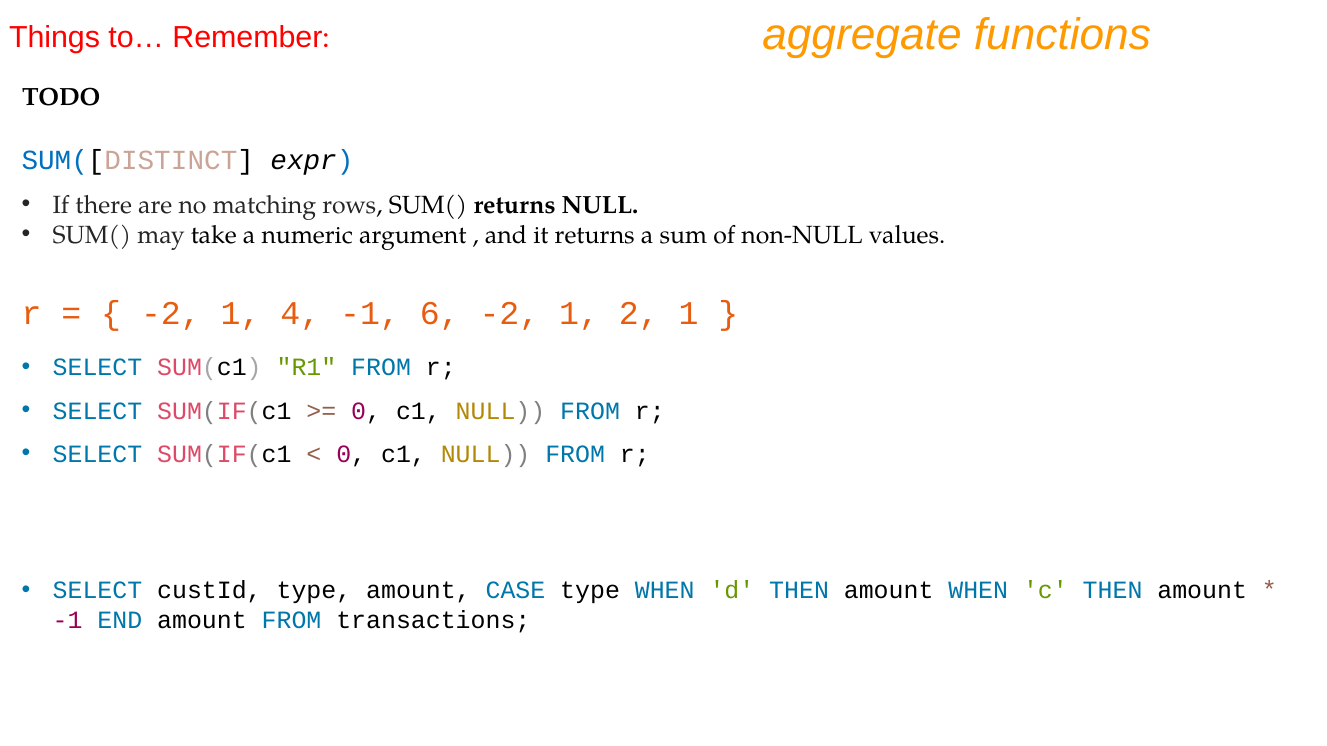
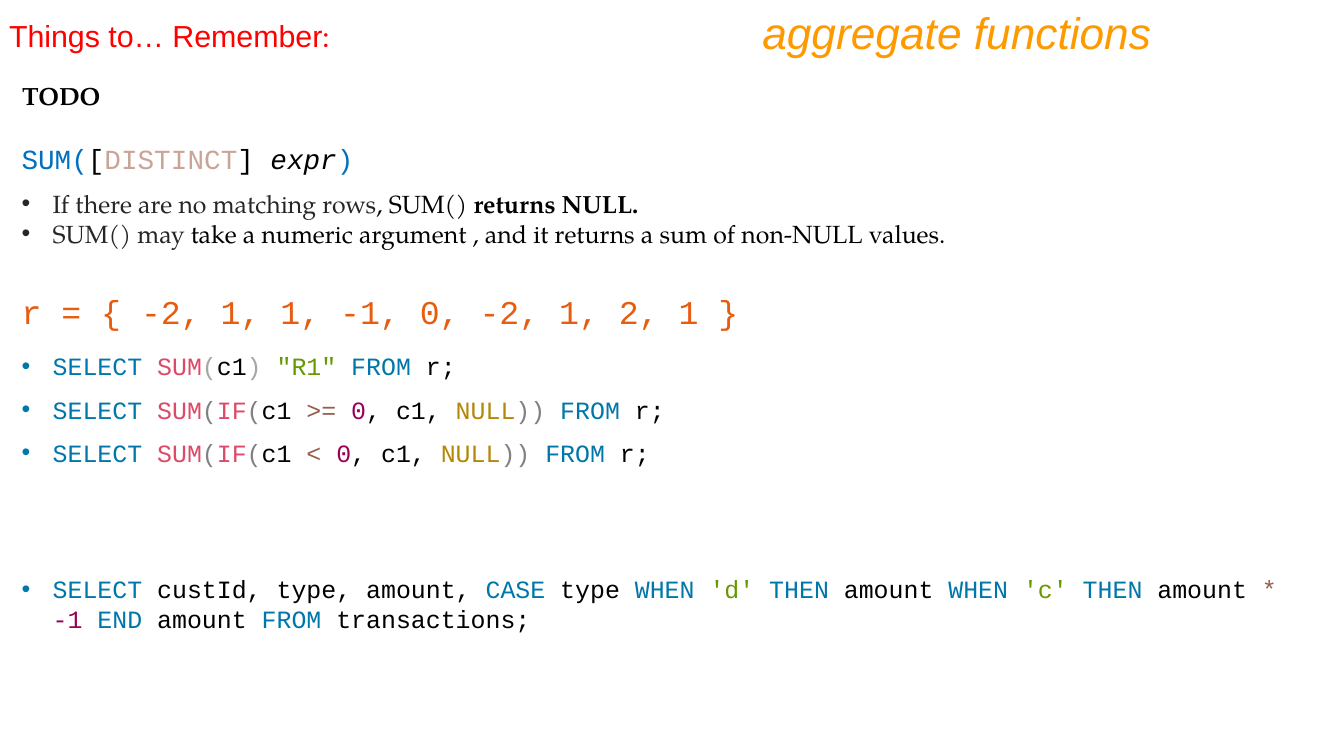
1 4: 4 -> 1 (300, 314)
-1 6: 6 -> 0 (440, 314)
